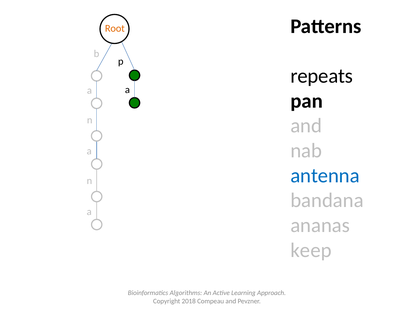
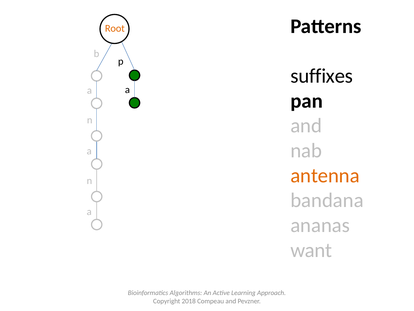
repeats: repeats -> suffixes (322, 76)
antenna colour: blue -> orange (325, 175)
keep: keep -> want (311, 250)
